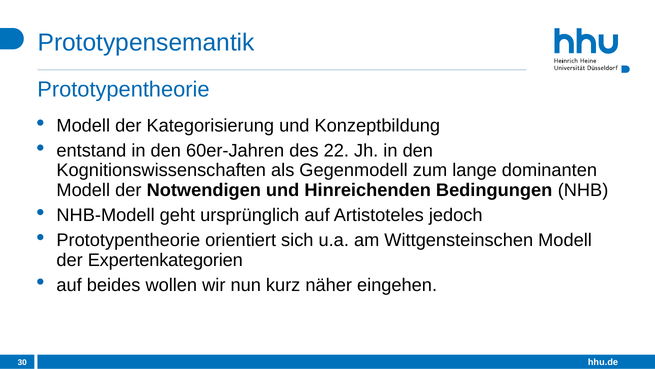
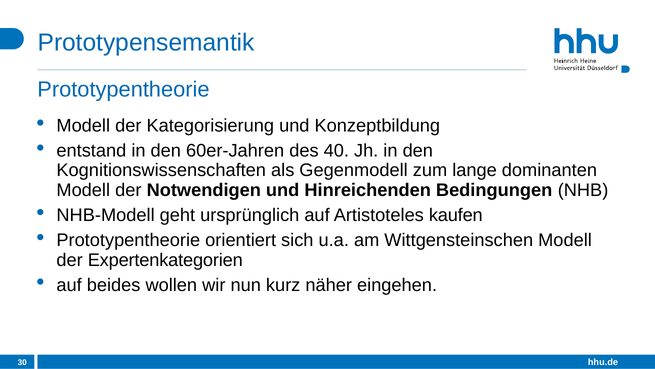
22: 22 -> 40 (336, 151)
jedoch: jedoch -> kaufen (456, 215)
